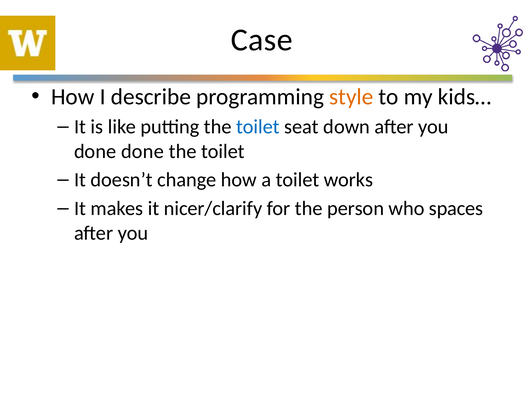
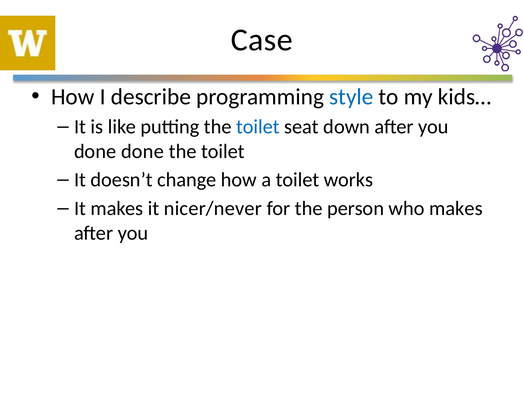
style colour: orange -> blue (351, 97)
nicer/clarify: nicer/clarify -> nicer/never (213, 208)
who spaces: spaces -> makes (456, 208)
